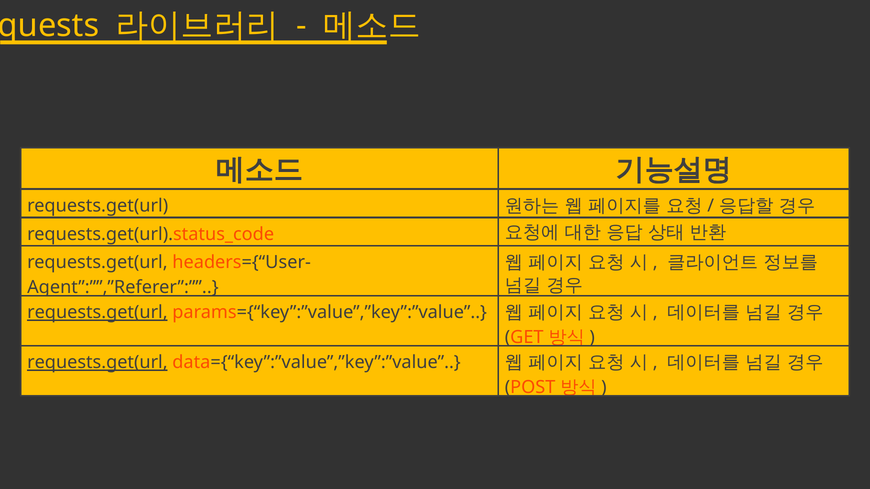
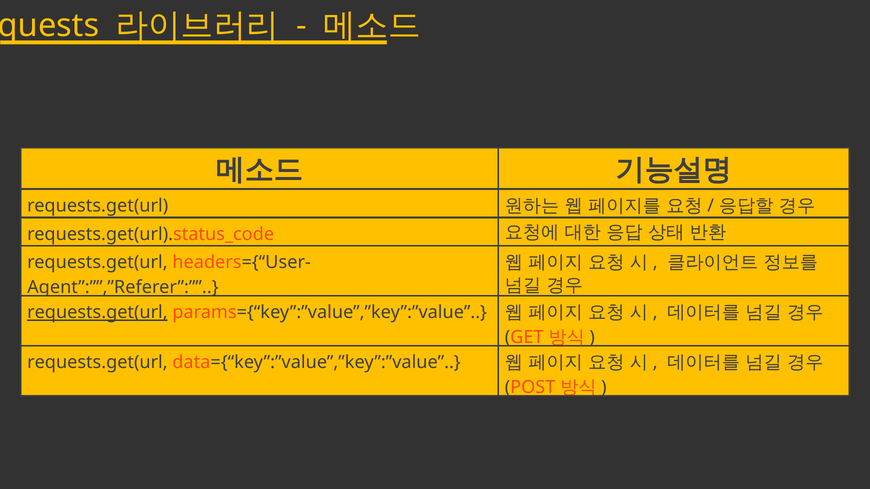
requests.get(url underline: present -> none (97, 363)
